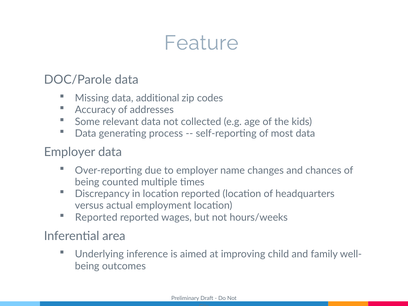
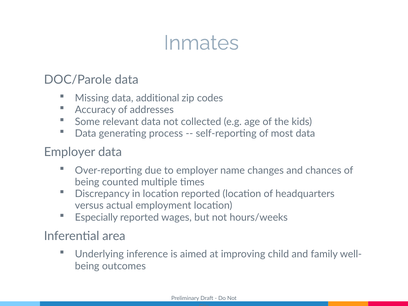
Feature: Feature -> Inmates (201, 43)
Reported: Reported -> Especially (96, 217)
